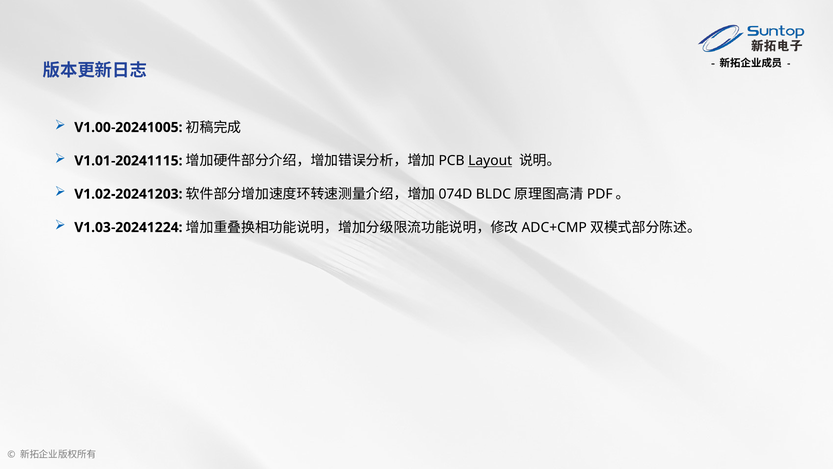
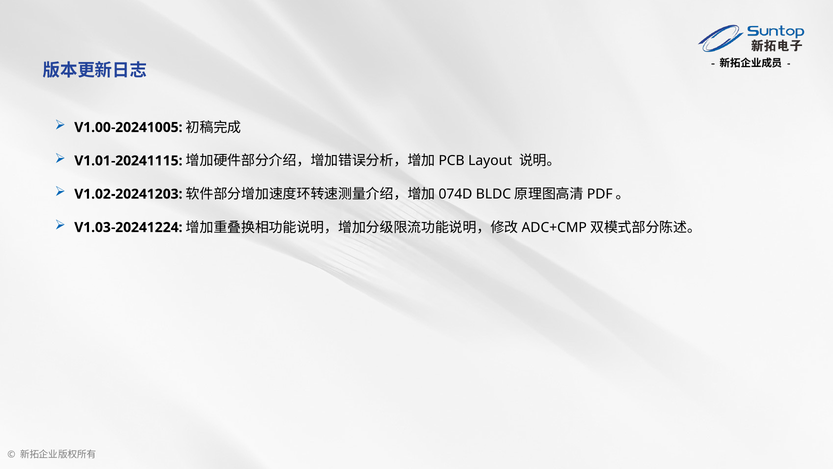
Layout underline: present -> none (490, 161)
